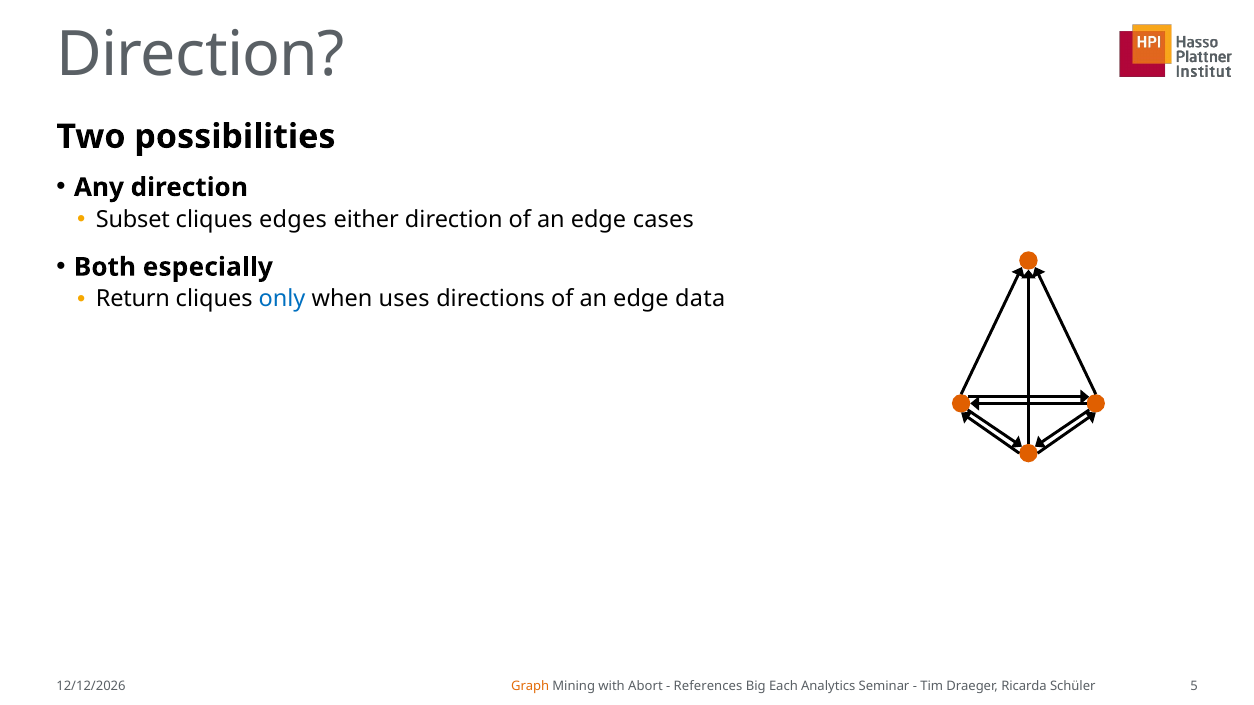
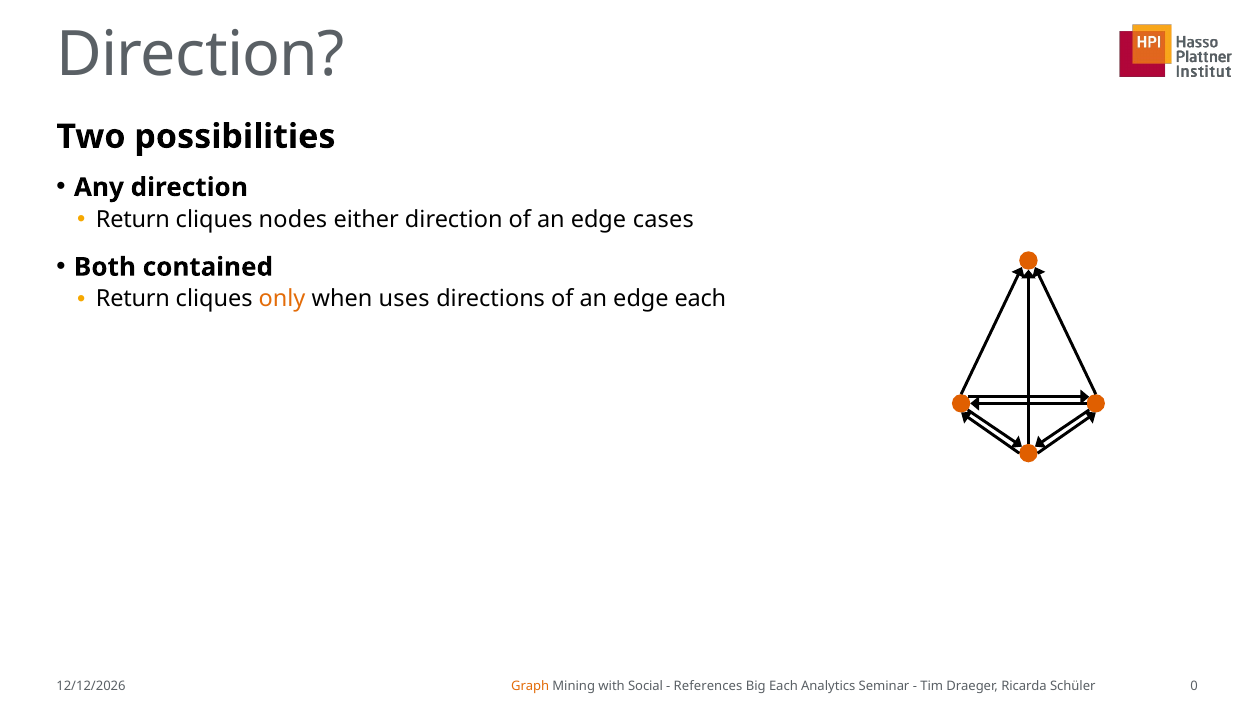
Subset: Subset -> Return (133, 220)
edges: edges -> nodes (293, 220)
especially: especially -> contained (208, 267)
only colour: blue -> orange (282, 299)
edge data: data -> each (700, 299)
Abort: Abort -> Social (646, 687)
5: 5 -> 0 (1194, 687)
